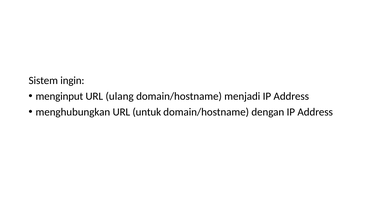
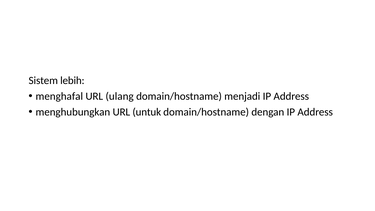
ingin: ingin -> lebih (72, 80)
menginput: menginput -> menghafal (59, 96)
